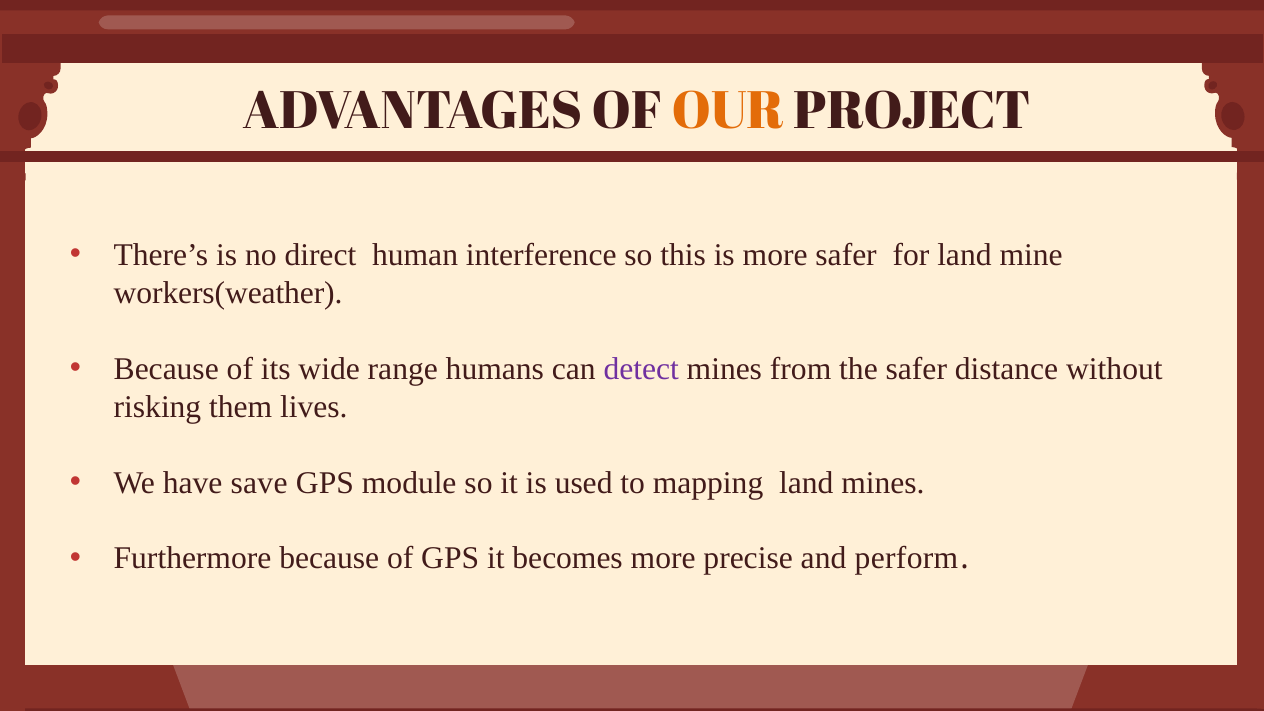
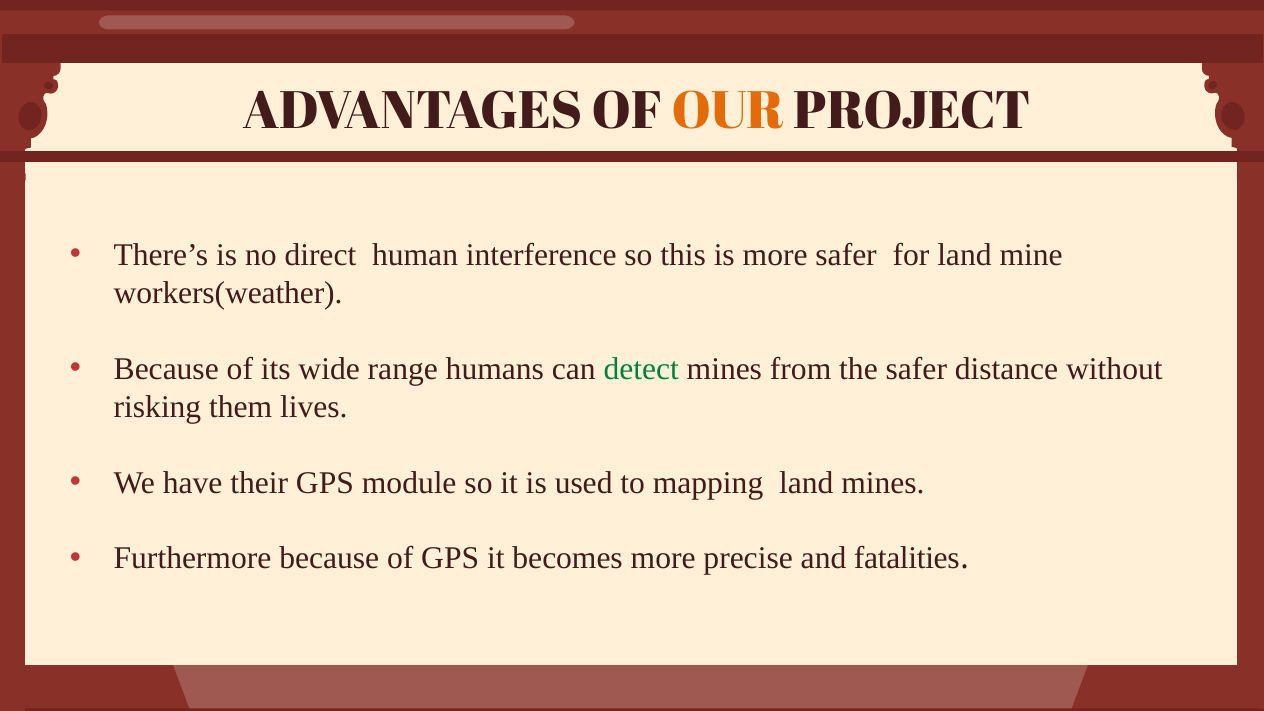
detect colour: purple -> green (641, 369)
save: save -> their (259, 483)
perform: perform -> fatalities (907, 558)
